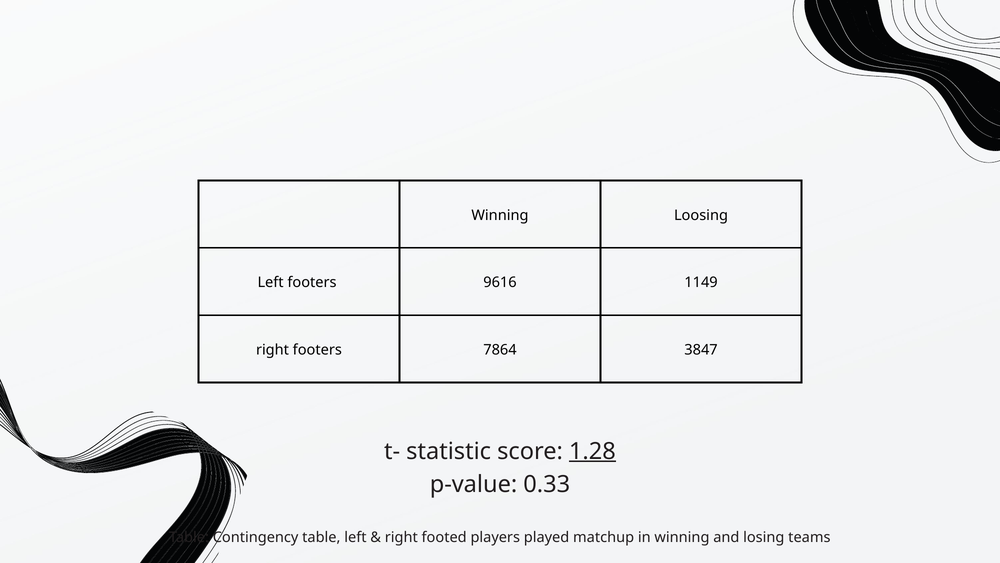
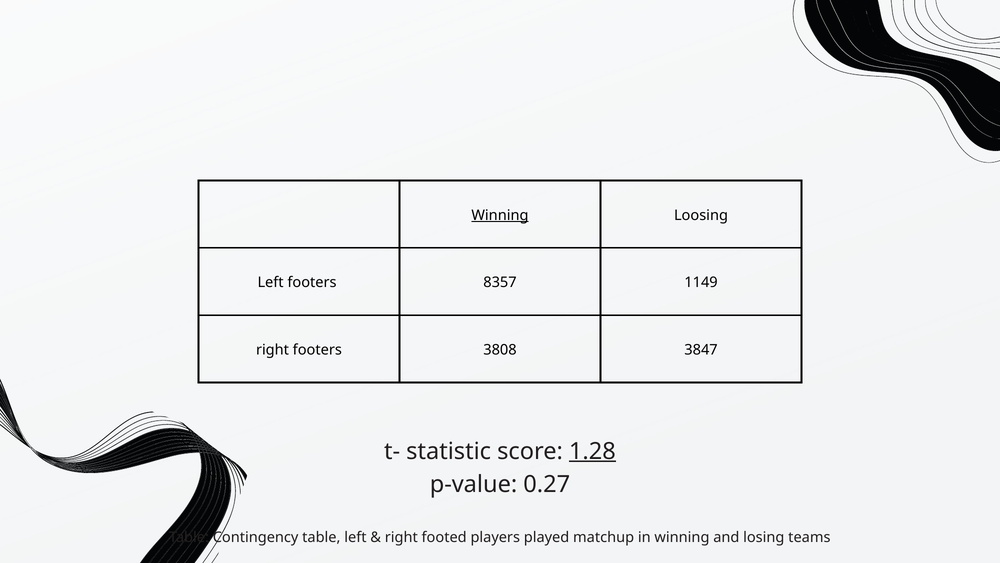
Winning underline: none -> present (500, 215)
9616: 9616 -> 8357 (500, 282)
7864: 7864 -> 3808 (500, 350)
0.33: 0.33 -> 0.27 (547, 484)
